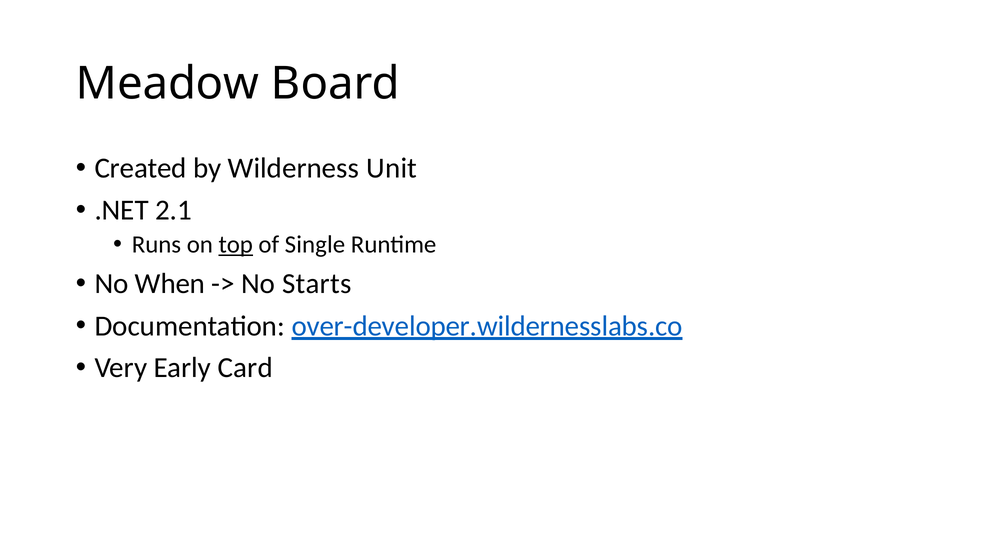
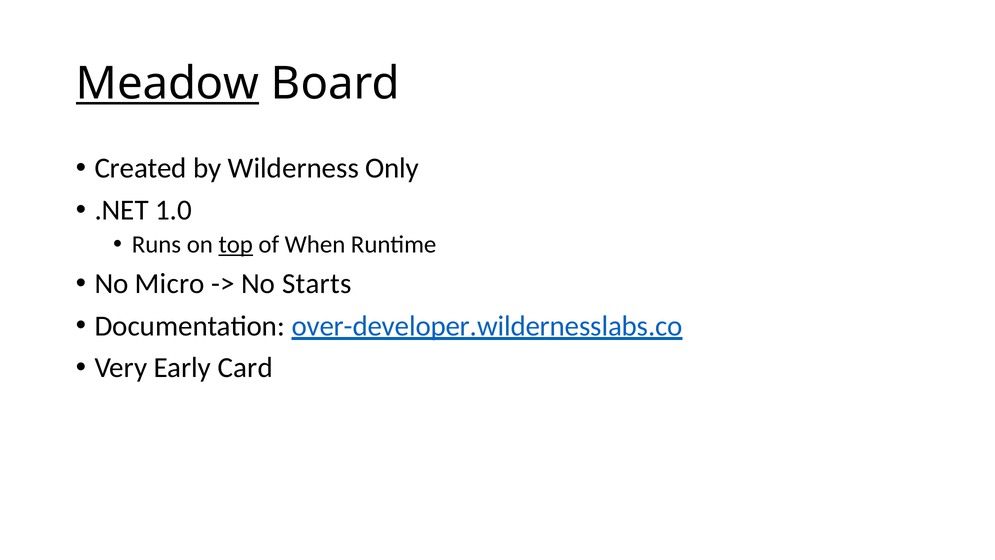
Meadow underline: none -> present (168, 84)
Unit: Unit -> Only (392, 168)
2.1: 2.1 -> 1.0 (174, 210)
Single: Single -> When (315, 244)
When: When -> Micro (170, 284)
